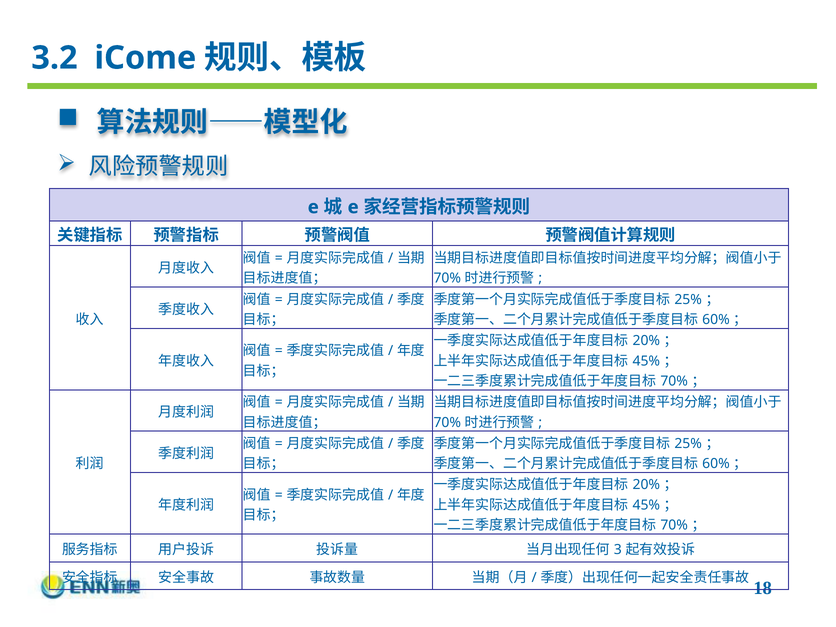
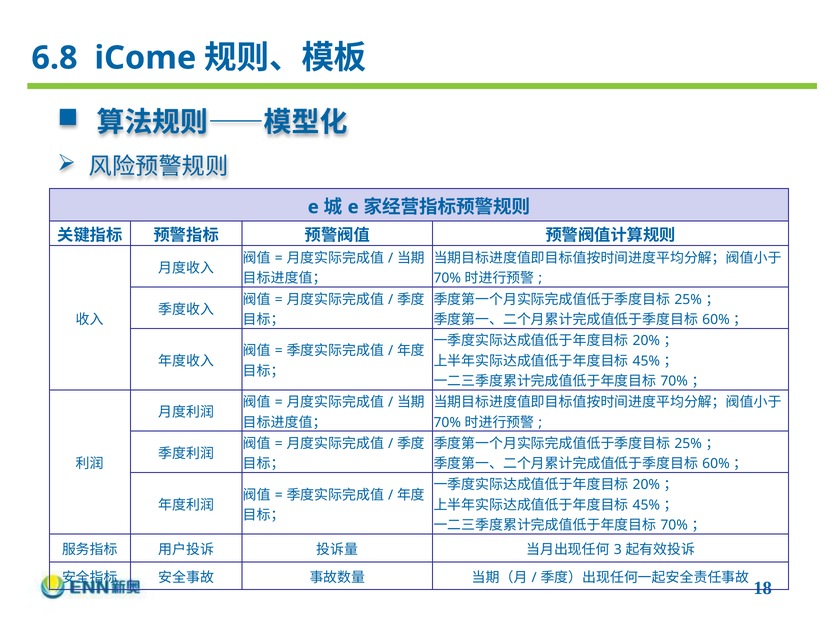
3.2: 3.2 -> 6.8 (54, 58)
